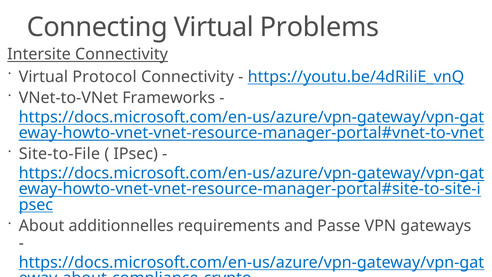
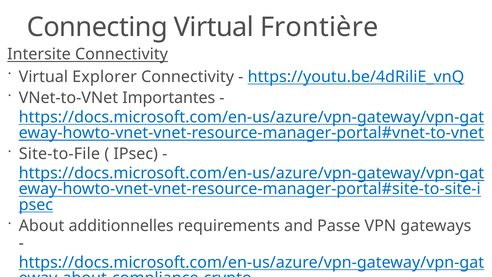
Problems: Problems -> Frontière (319, 27)
Protocol: Protocol -> Explorer (105, 77)
Frameworks: Frameworks -> Importantes (169, 98)
